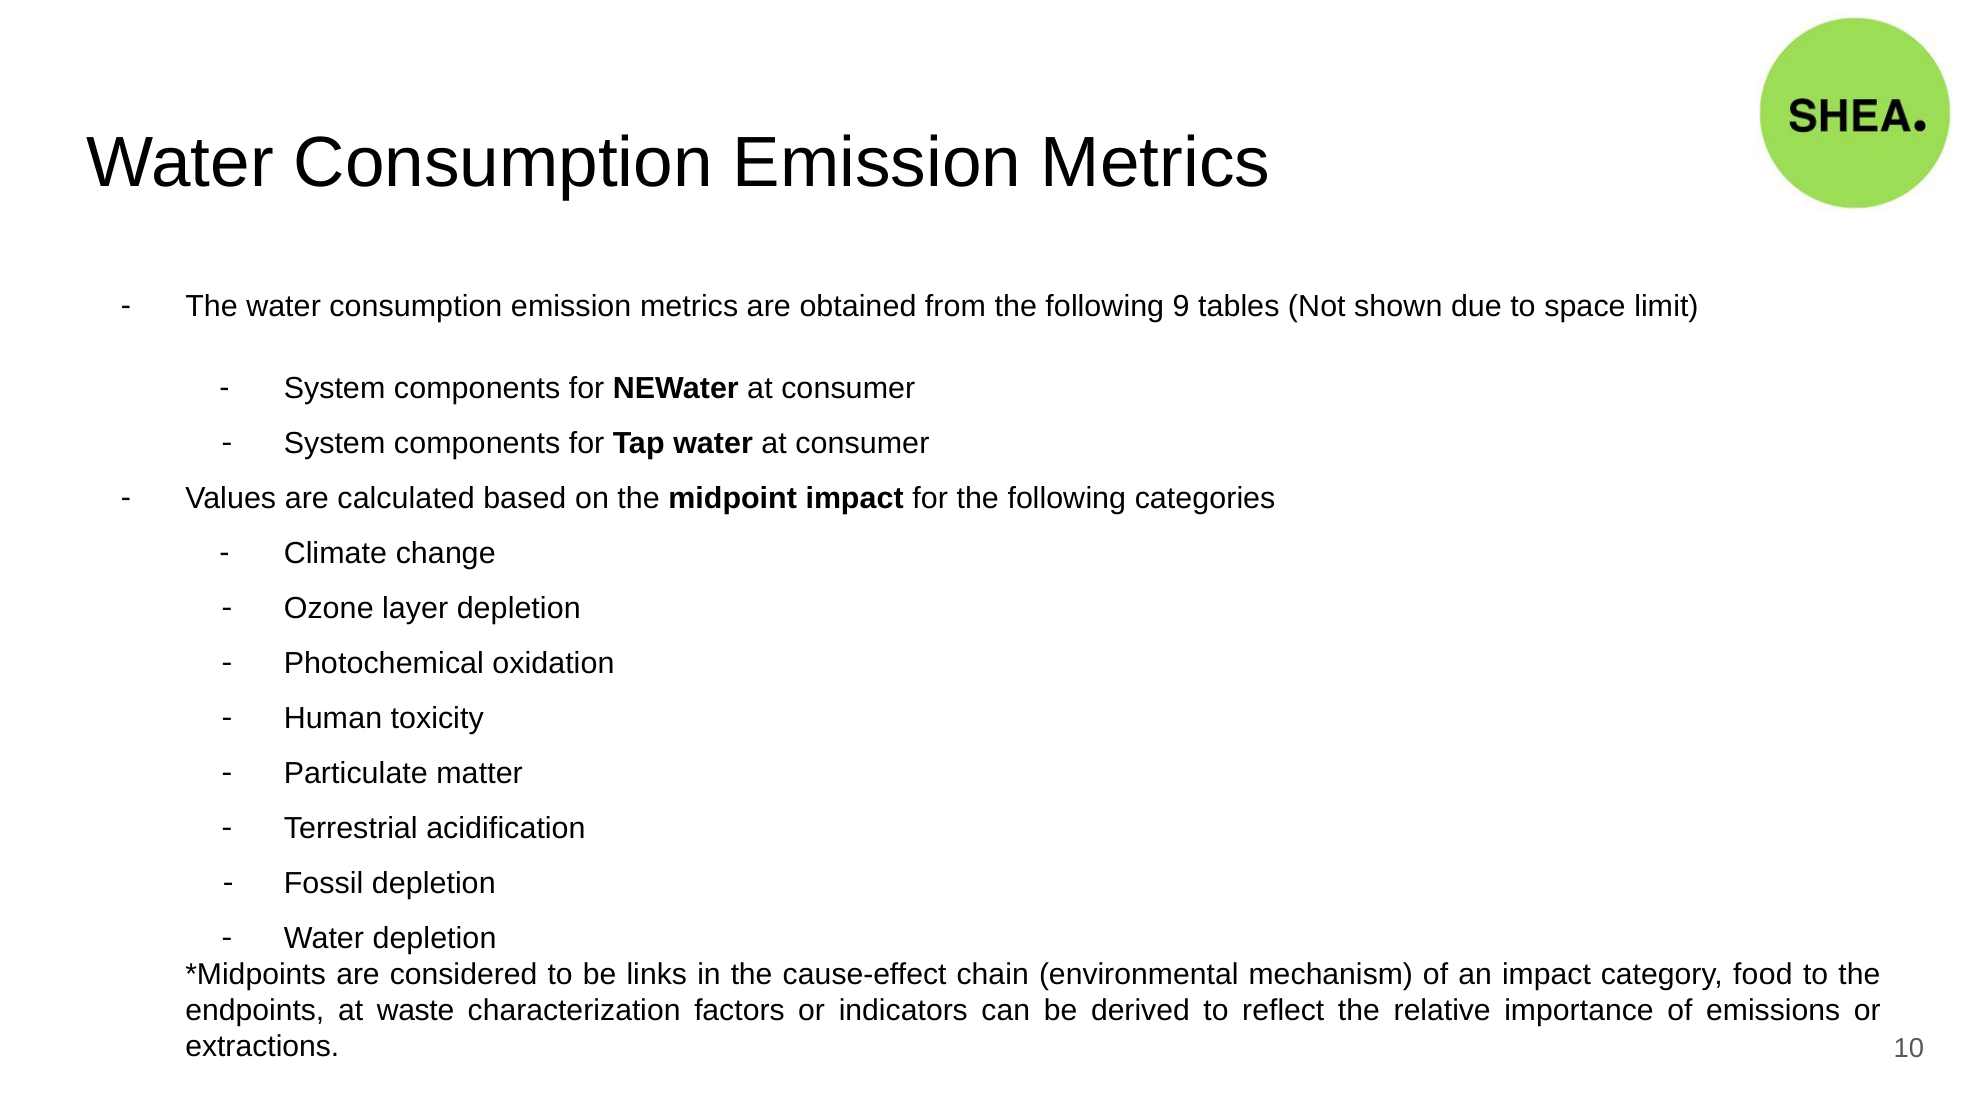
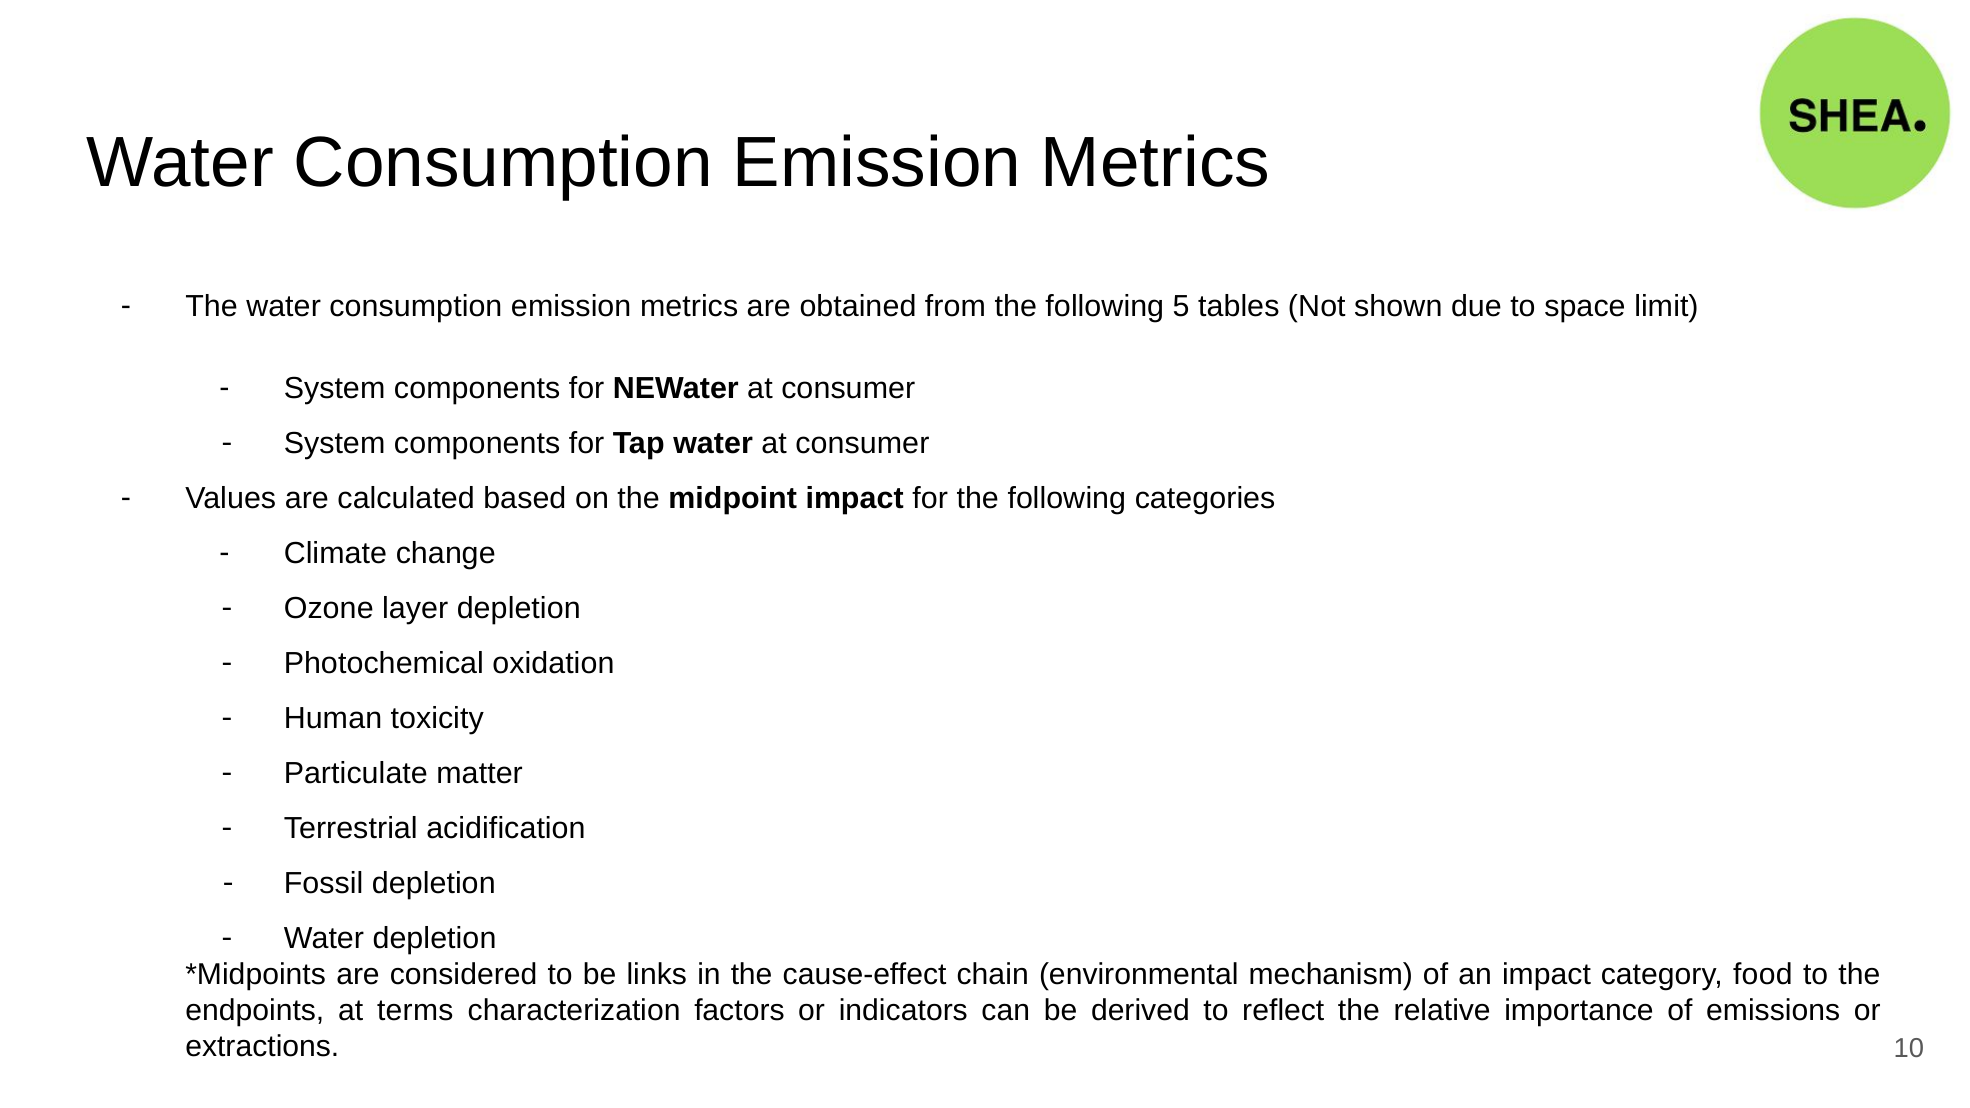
9: 9 -> 5 (1181, 307)
waste: waste -> terms (415, 1011)
